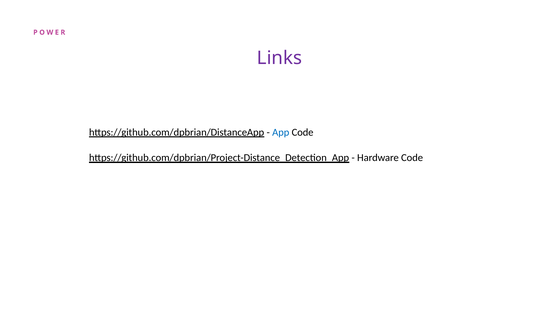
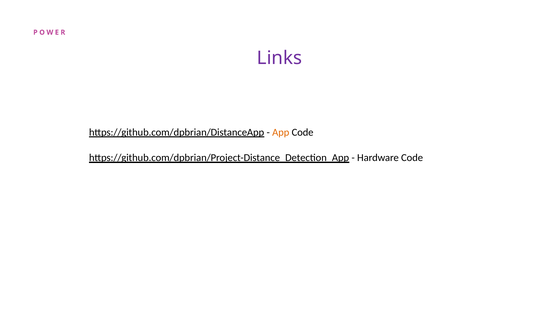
App colour: blue -> orange (281, 132)
